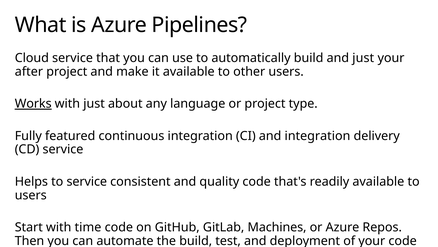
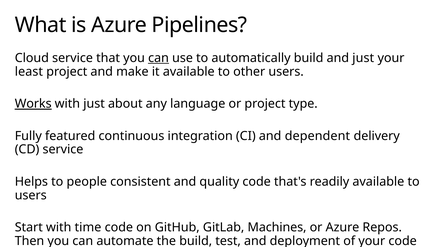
can underline: none -> present (159, 58)
after: after -> least (29, 71)
and integration: integration -> dependent (317, 136)
to service: service -> people (87, 181)
